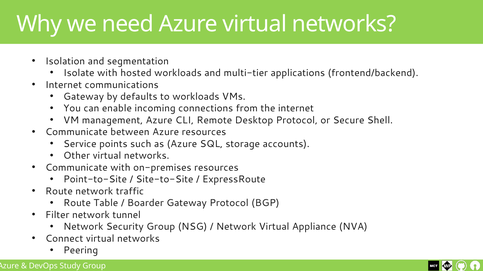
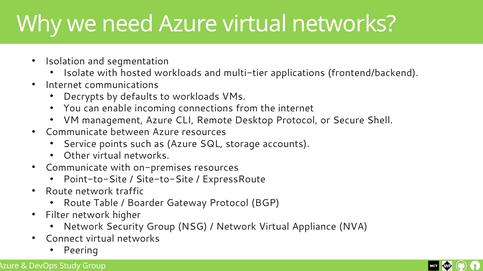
Gateway: Gateway -> Decrypts (84, 97)
tunnel: tunnel -> higher (127, 215)
